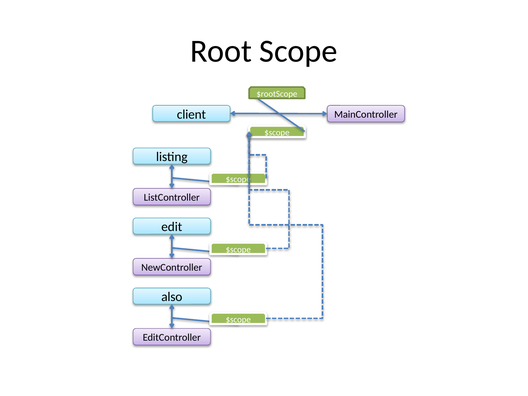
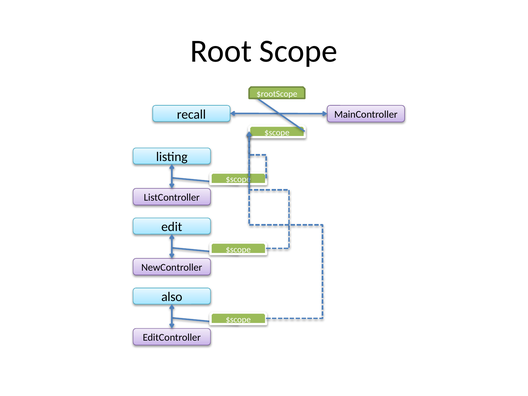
client: client -> recall (191, 114)
